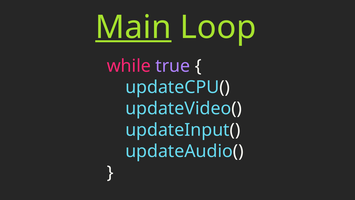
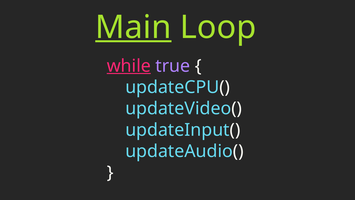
while underline: none -> present (129, 66)
